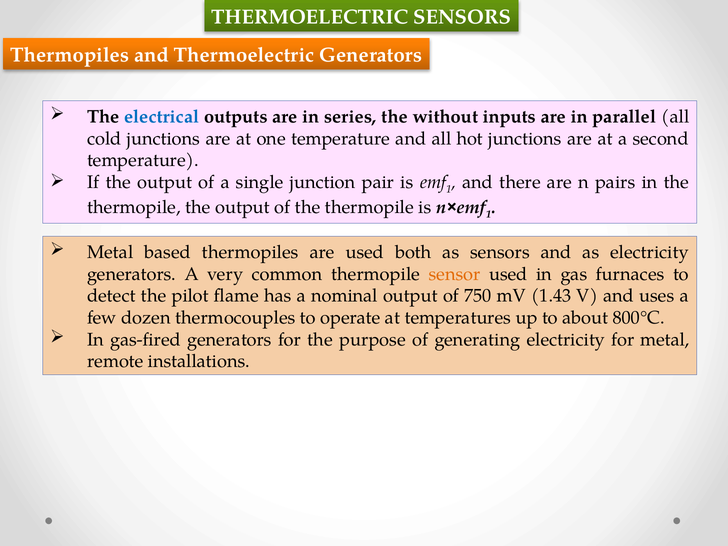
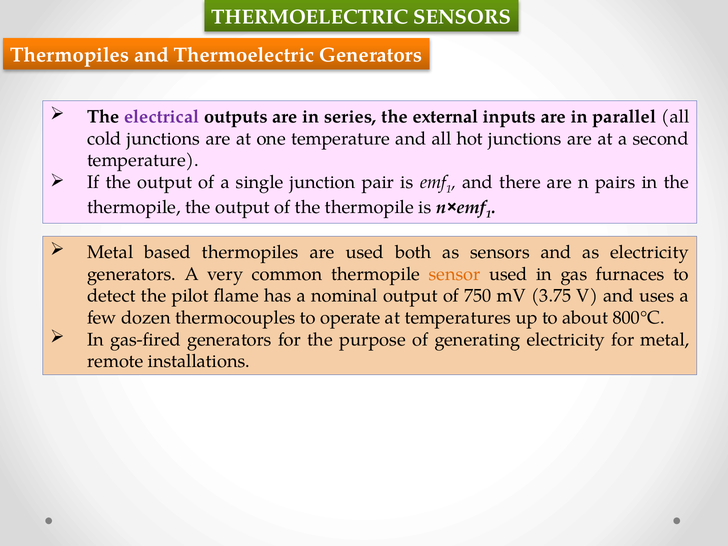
electrical colour: blue -> purple (162, 117)
without: without -> external (445, 117)
1.43: 1.43 -> 3.75 (551, 296)
